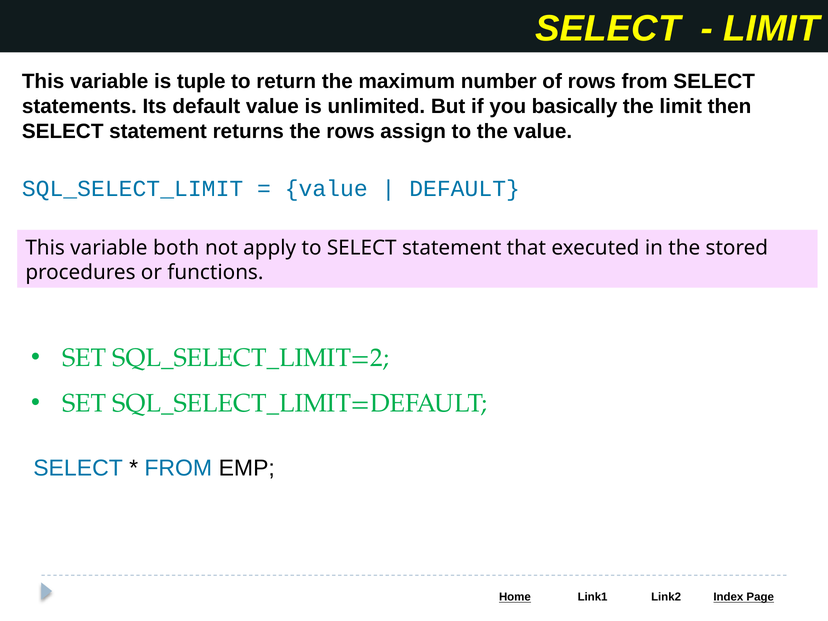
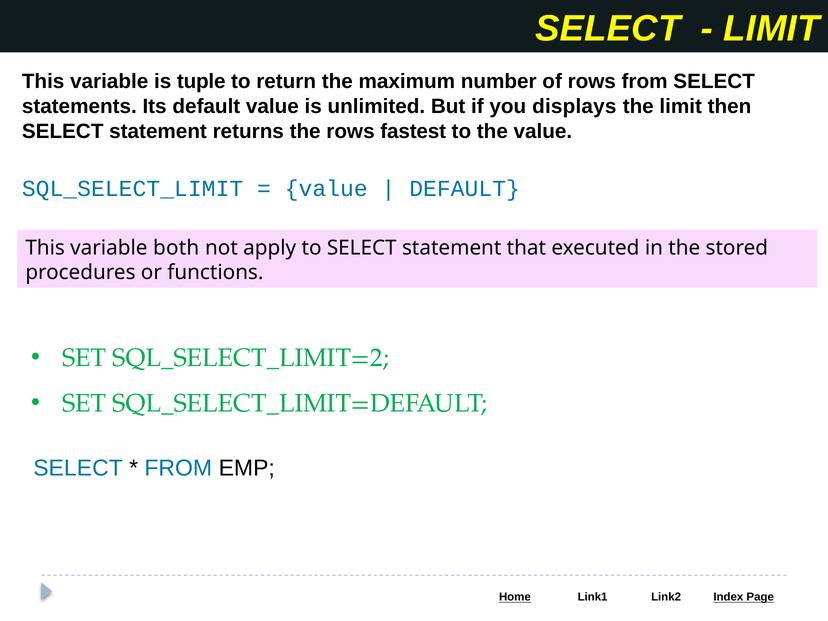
basically: basically -> displays (574, 106)
assign: assign -> fastest (413, 131)
